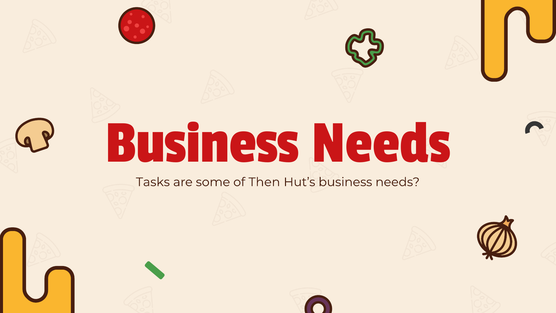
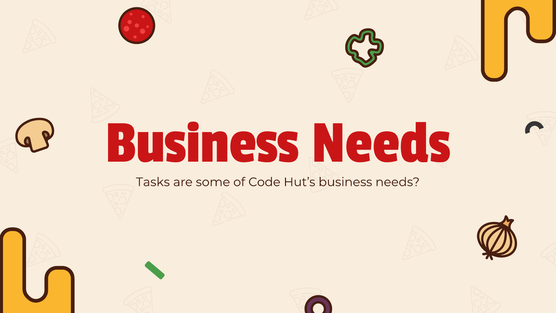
Then: Then -> Code (264, 182)
